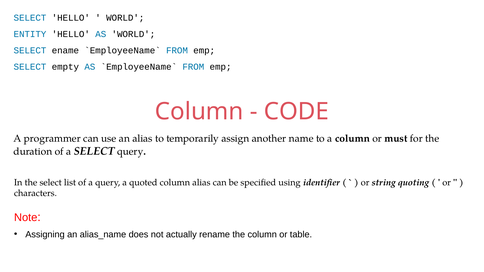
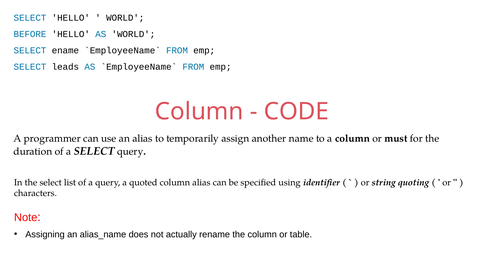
ENTITY: ENTITY -> BEFORE (30, 34)
empty: empty -> leads (65, 67)
